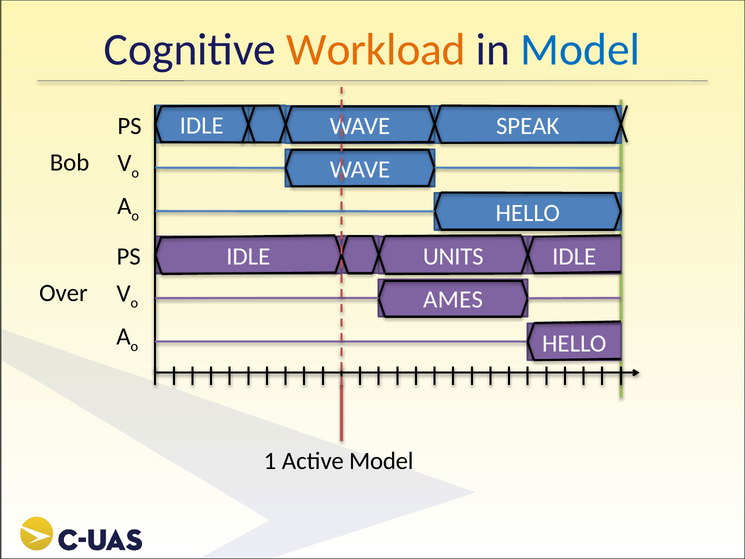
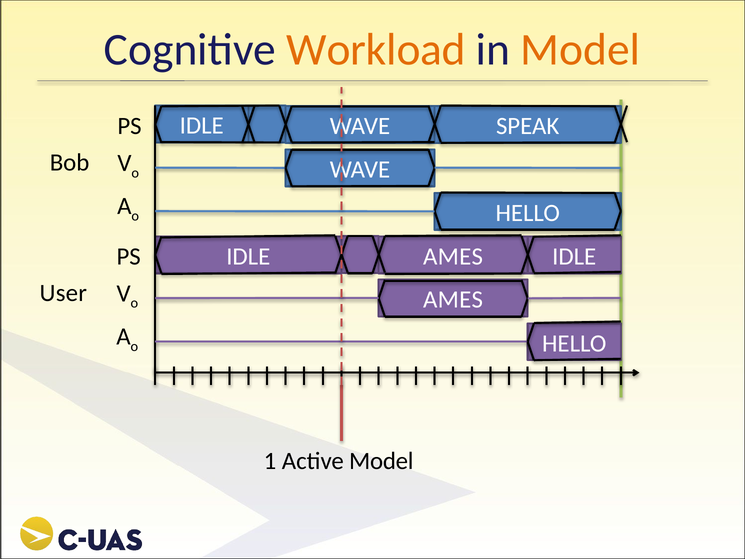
Model colour: blue -> orange (580, 50)
UNITS: UNITS -> AMES (453, 256)
Over: Over -> User (63, 293)
